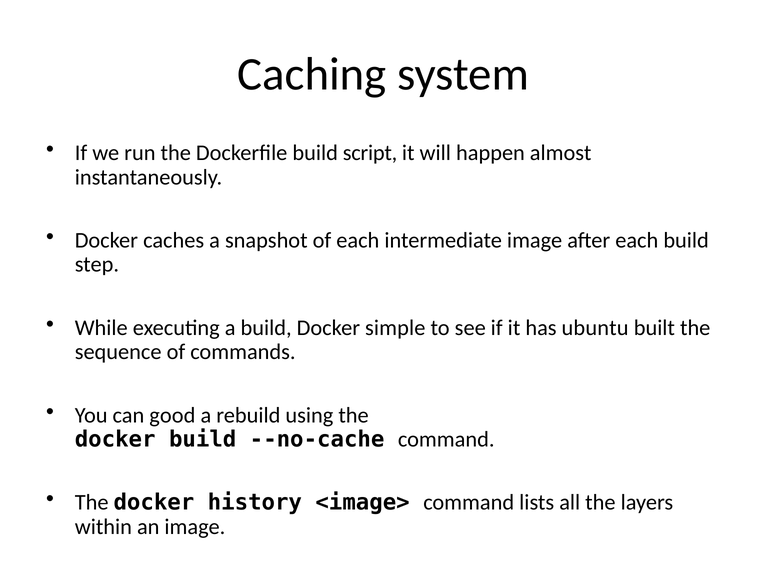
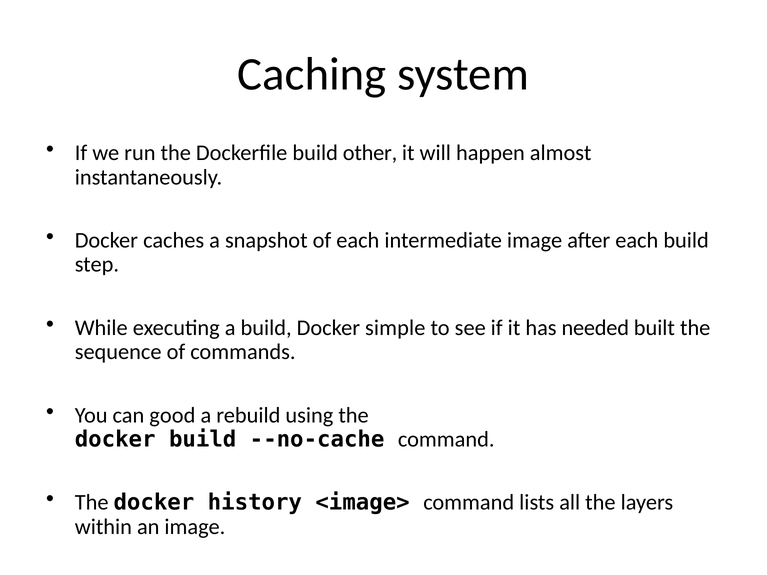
script: script -> other (370, 153)
ubuntu: ubuntu -> needed (595, 328)
